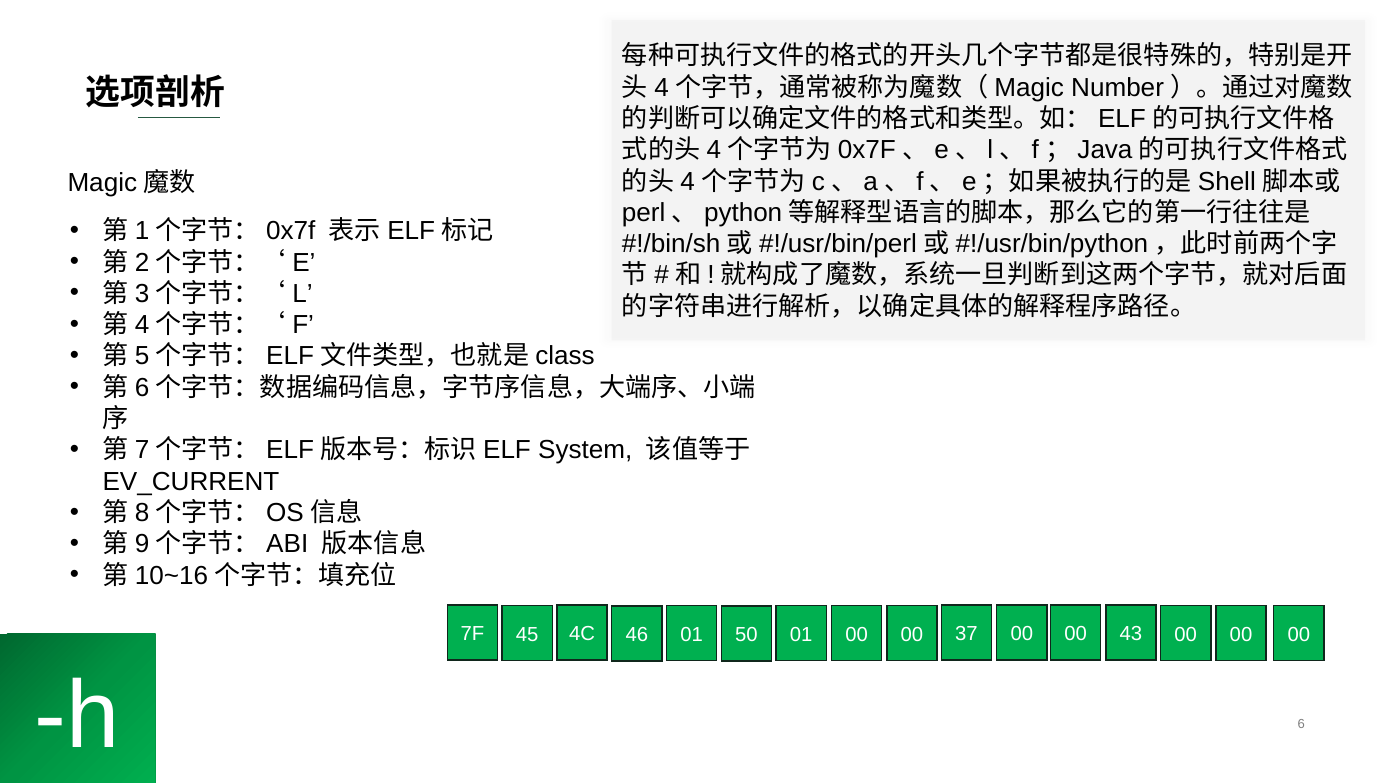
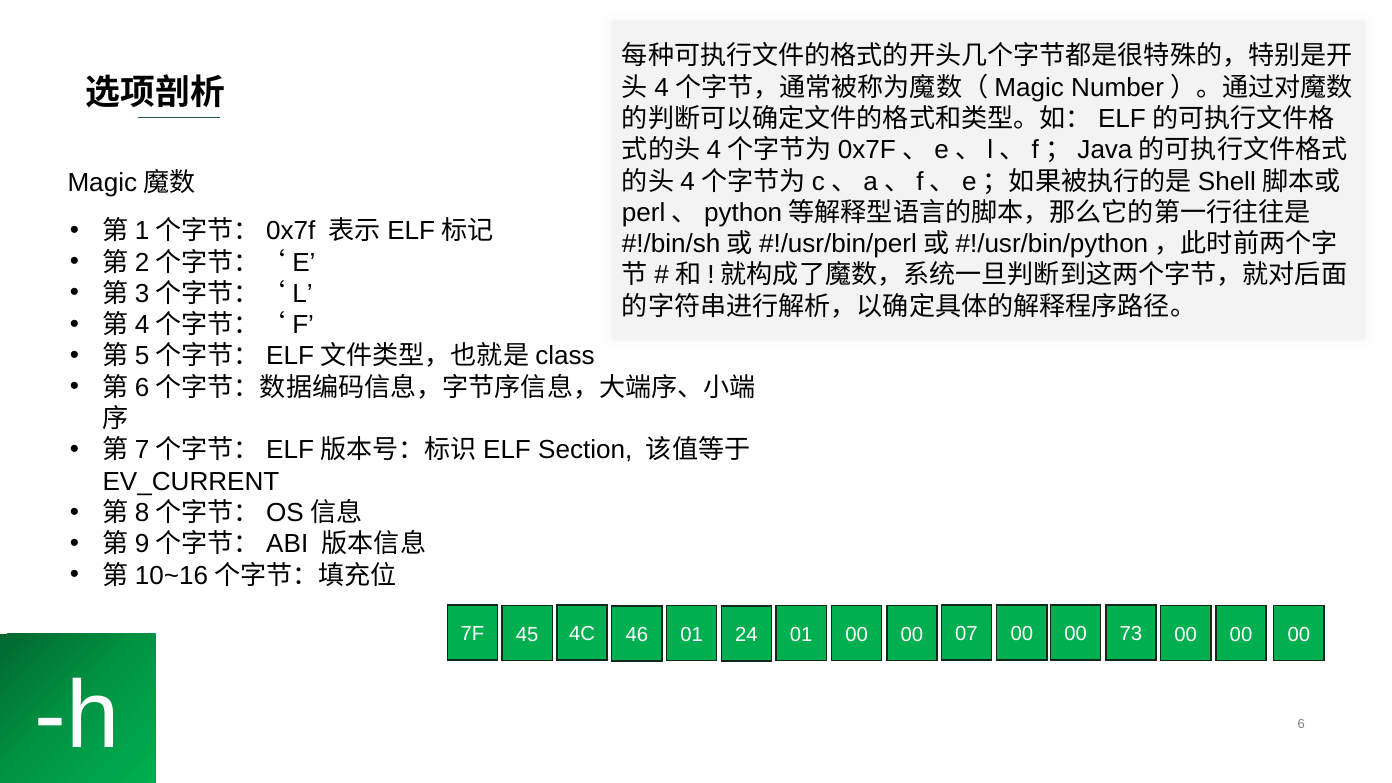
System: System -> Section (585, 450)
50: 50 -> 24 (746, 635)
37: 37 -> 07 (966, 634)
43: 43 -> 73 (1131, 634)
